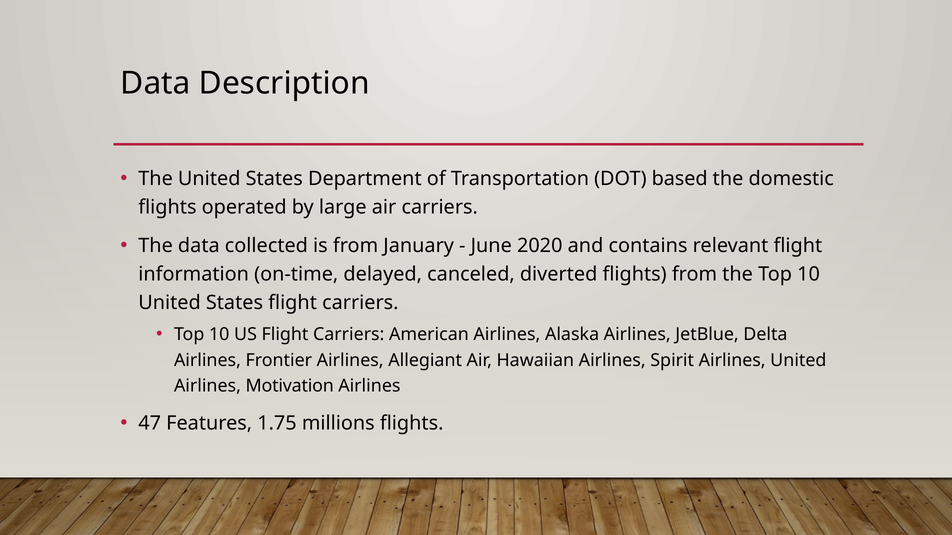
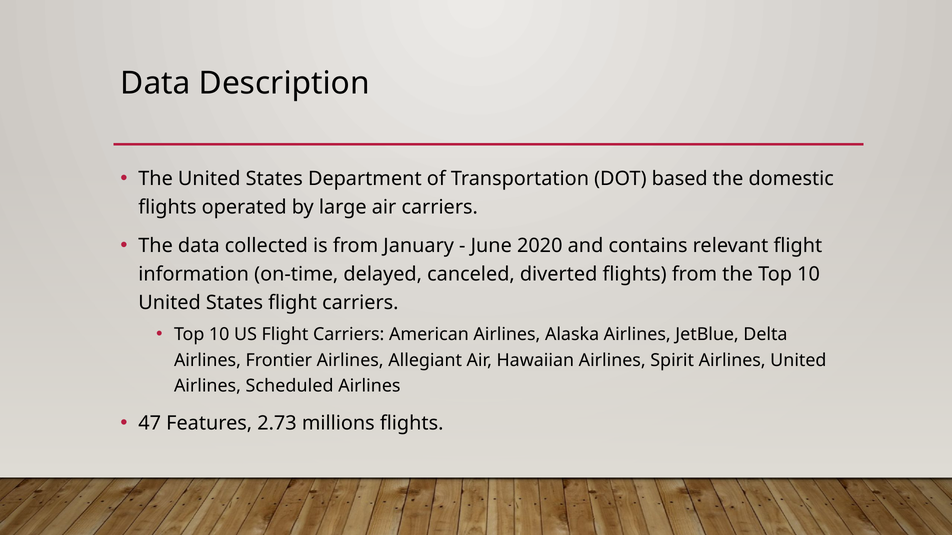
Motivation: Motivation -> Scheduled (290, 386)
1.75: 1.75 -> 2.73 (277, 424)
